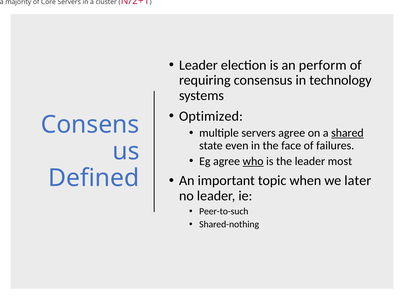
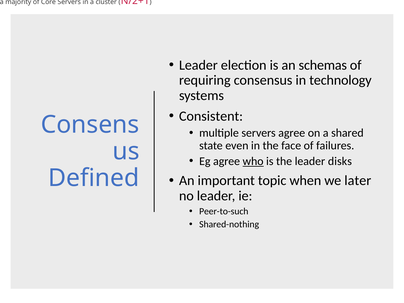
perform: perform -> schemas (323, 65)
Optimized: Optimized -> Consistent (211, 116)
shared underline: present -> none (347, 133)
most: most -> disks (340, 161)
